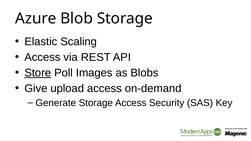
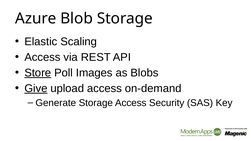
Give underline: none -> present (36, 89)
